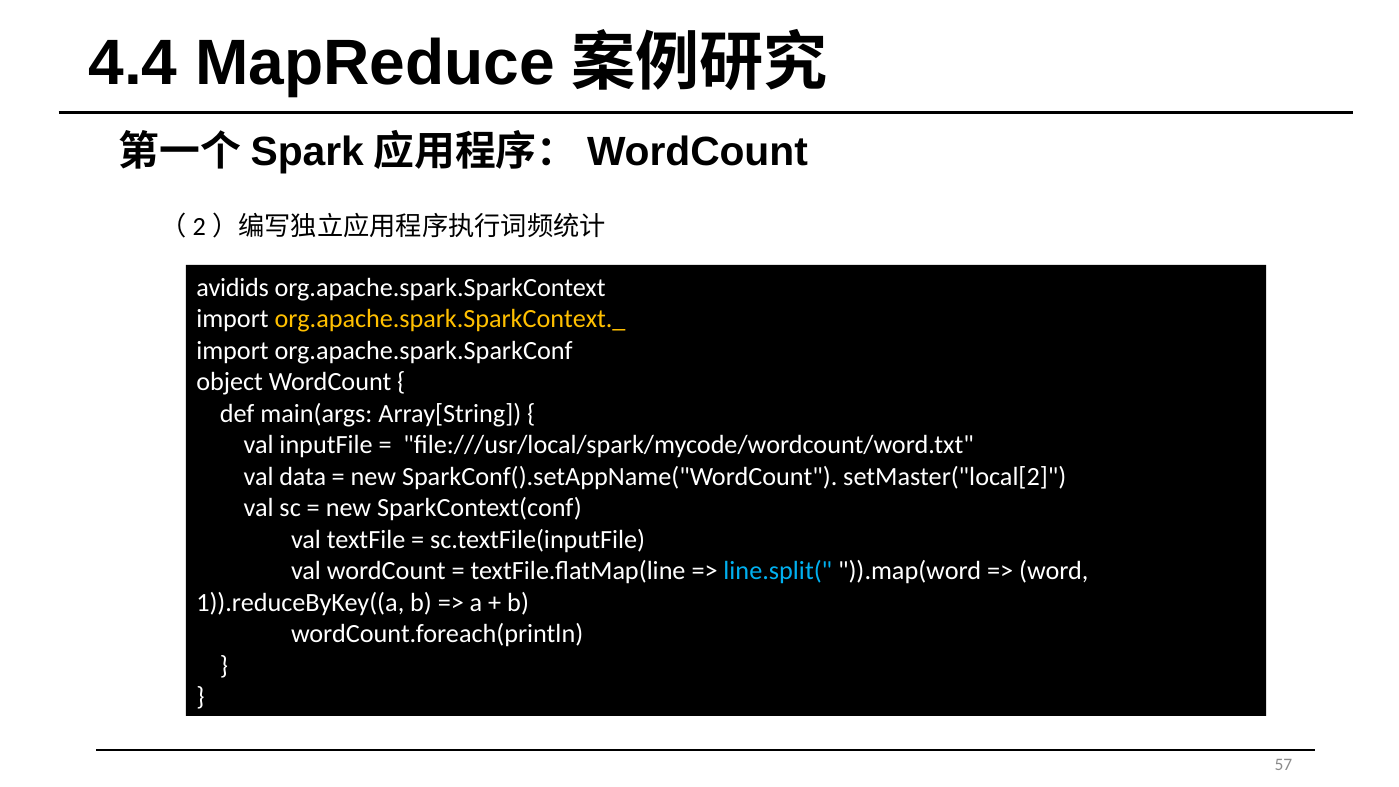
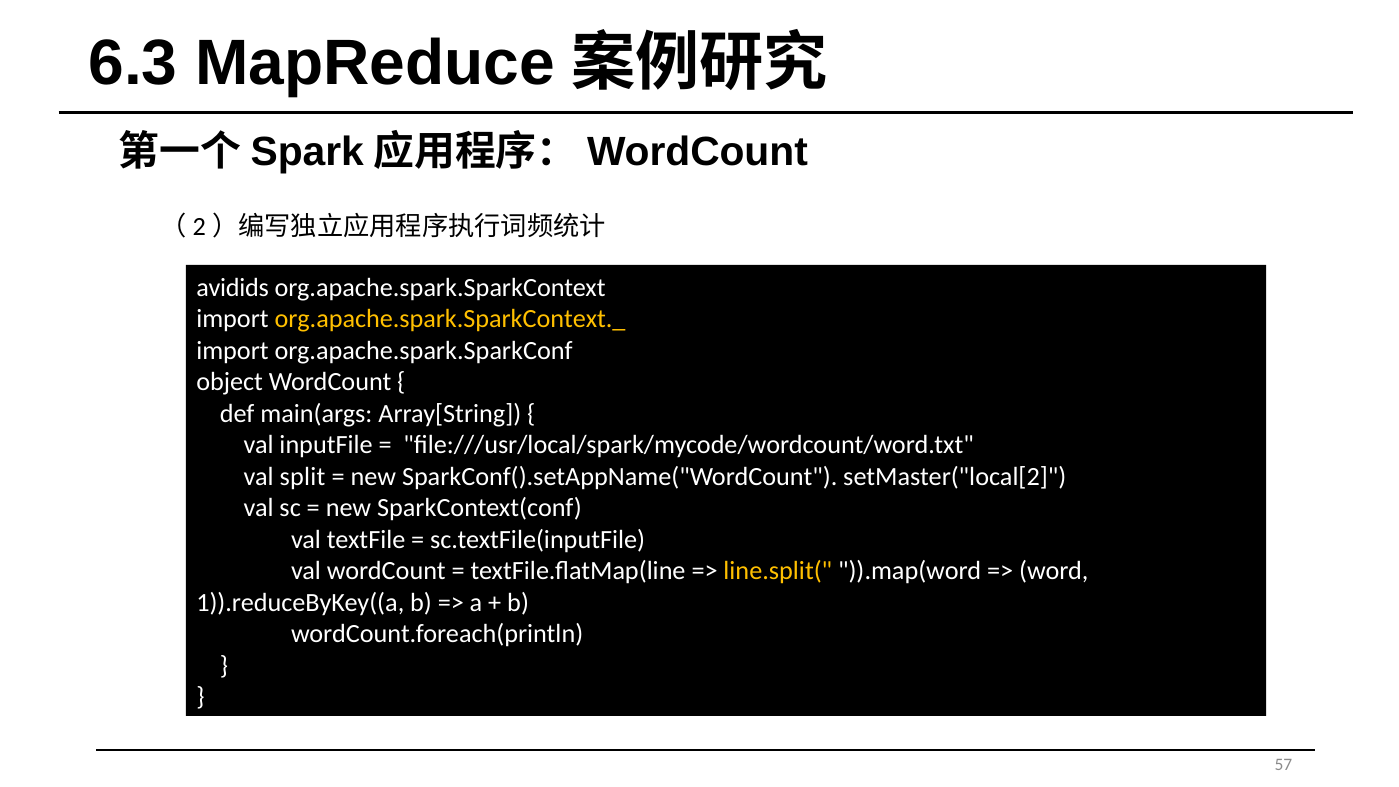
4.4: 4.4 -> 6.3 (133, 64)
data: data -> split (302, 477)
line.split( colour: light blue -> yellow (778, 571)
